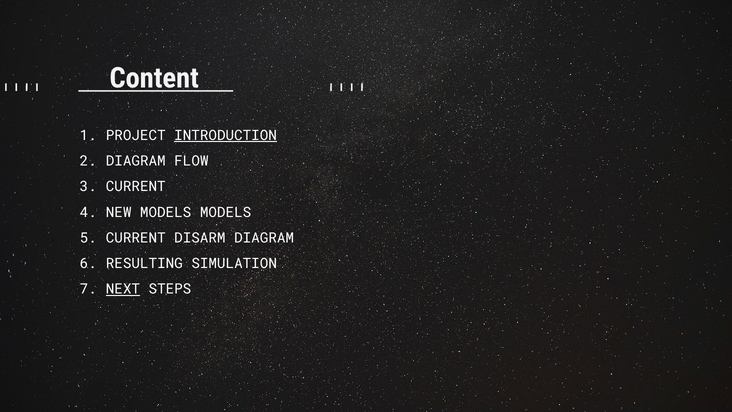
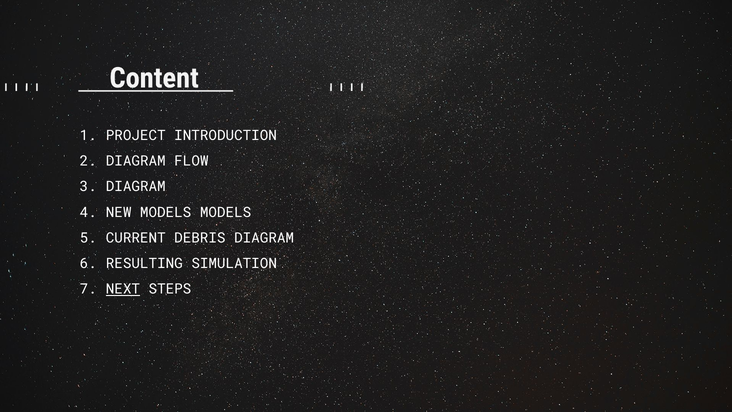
INTRODUCTION underline: present -> none (226, 135)
CURRENT: CURRENT -> DIAGRAM (136, 187)
DISARM: DISARM -> DEBRIS (200, 238)
